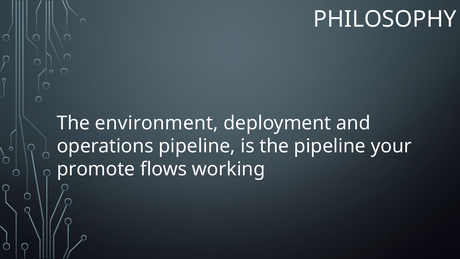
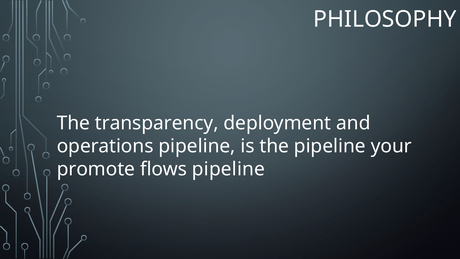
environment: environment -> transparency (157, 123)
flows working: working -> pipeline (229, 169)
